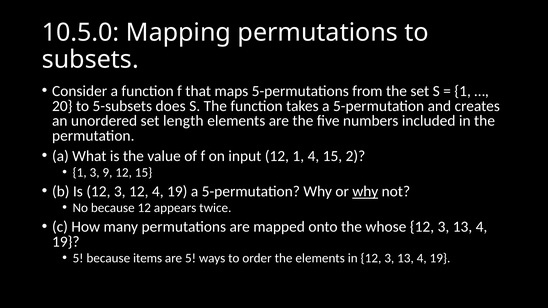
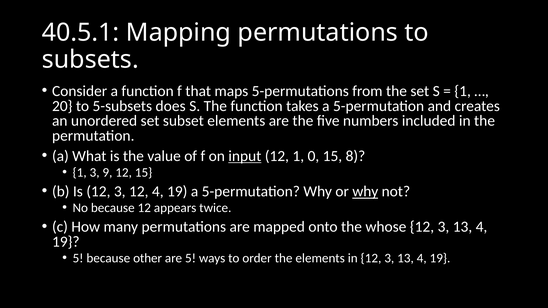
10.5.0: 10.5.0 -> 40.5.1 (81, 32)
length: length -> subset (183, 121)
input underline: none -> present (245, 156)
1 4: 4 -> 0 (313, 156)
2: 2 -> 8 (355, 156)
items: items -> other (148, 259)
